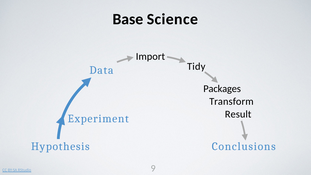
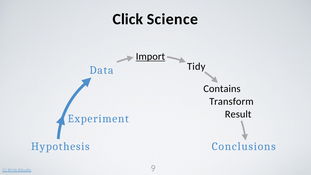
Base: Base -> Click (128, 19)
Import underline: none -> present (150, 57)
Packages: Packages -> Contains (222, 89)
